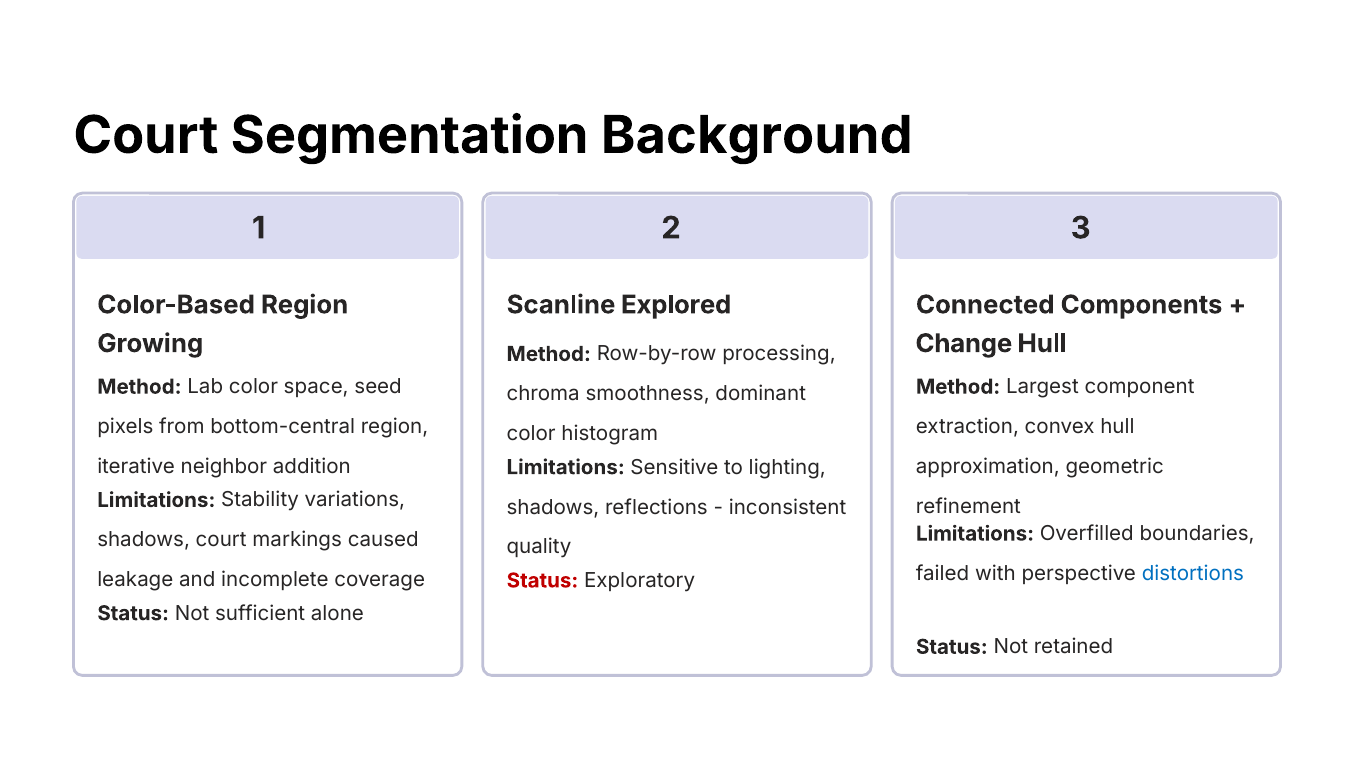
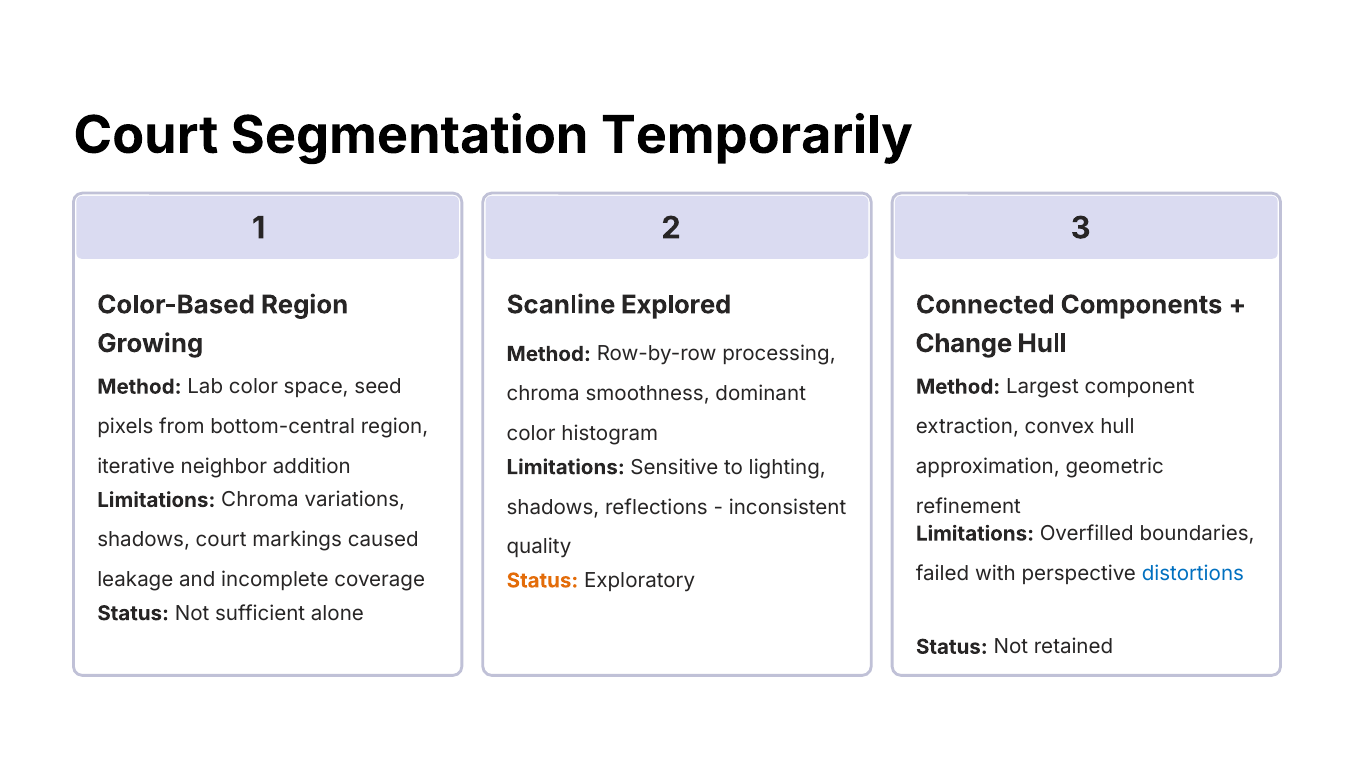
Background: Background -> Temporarily (757, 136)
Limitations Stability: Stability -> Chroma (260, 501)
Status colour: red -> orange (542, 581)
